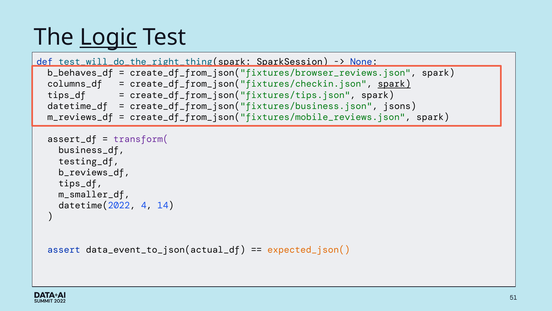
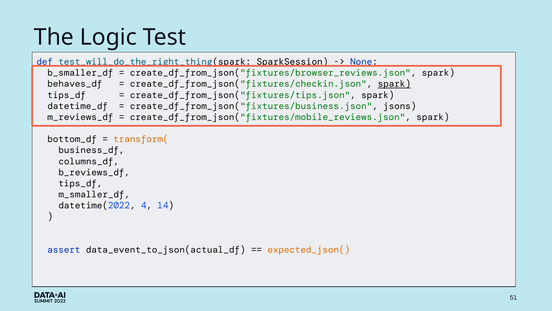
Logic underline: present -> none (108, 37)
b_behaves_df: b_behaves_df -> b_smaller_df (80, 73)
columns_df: columns_df -> behaves_df (75, 84)
assert_df: assert_df -> bottom_df (72, 139)
transform( colour: purple -> orange (141, 139)
testing_df: testing_df -> columns_df (89, 161)
